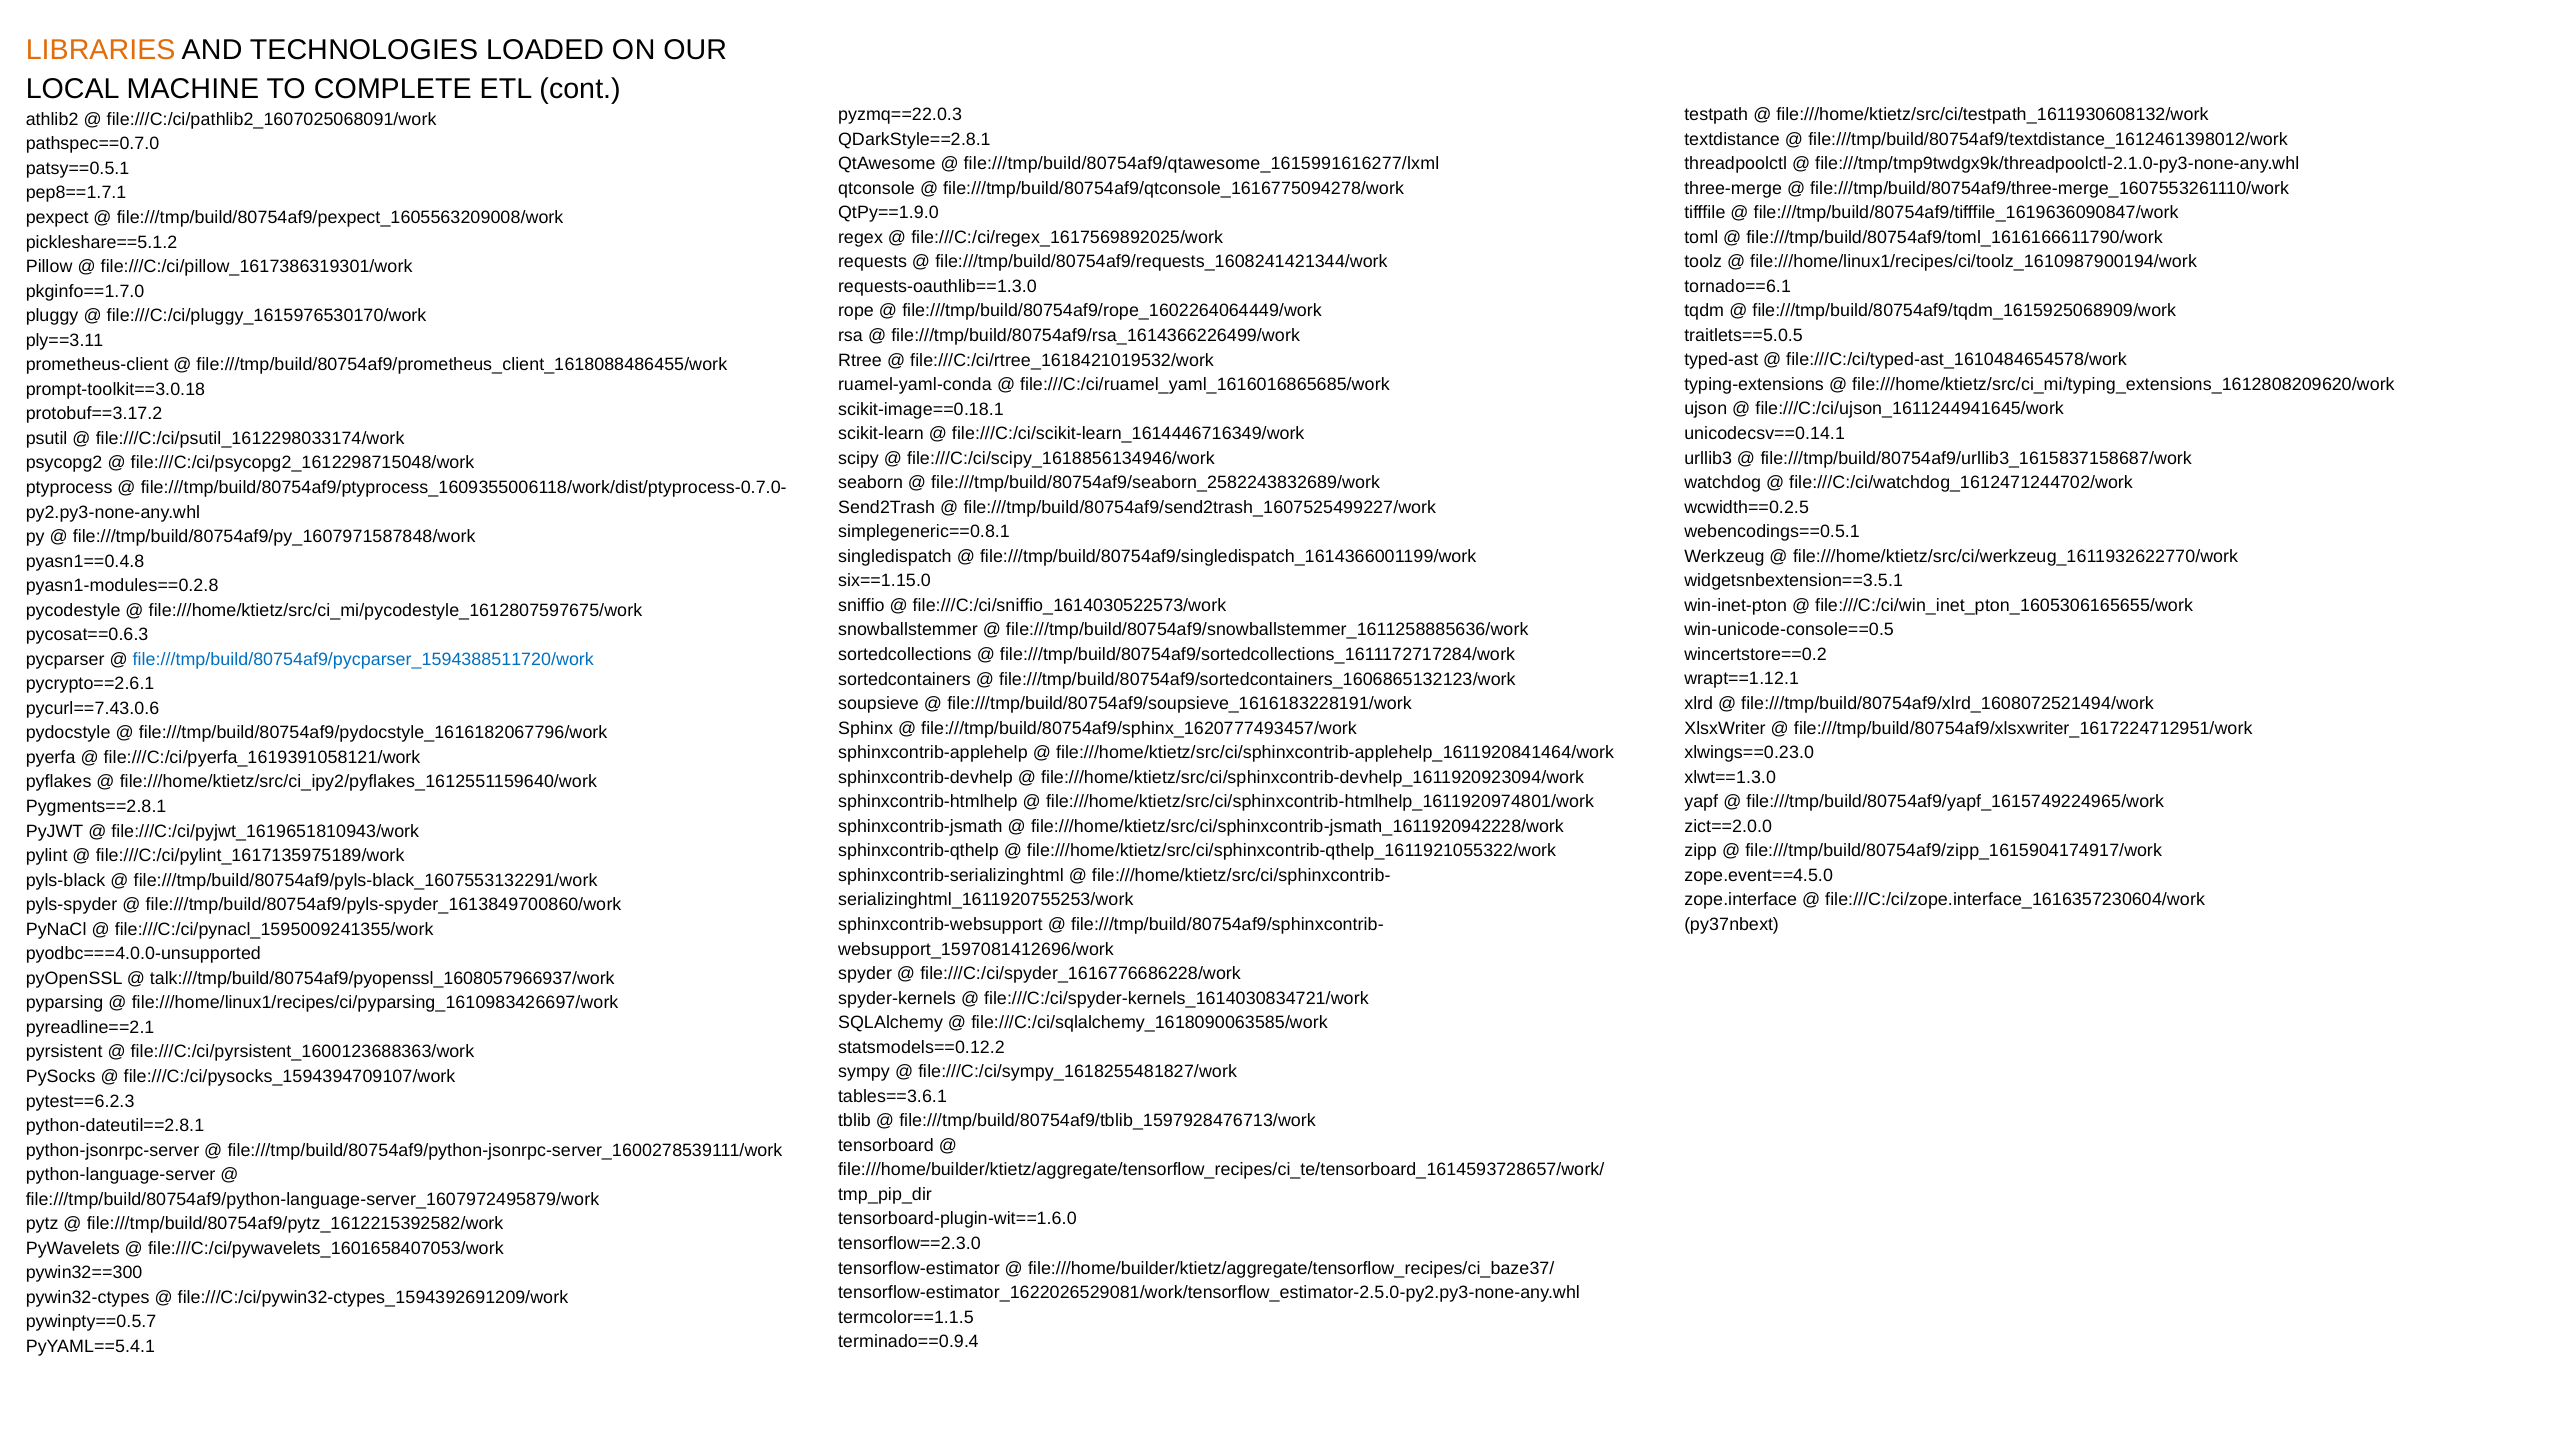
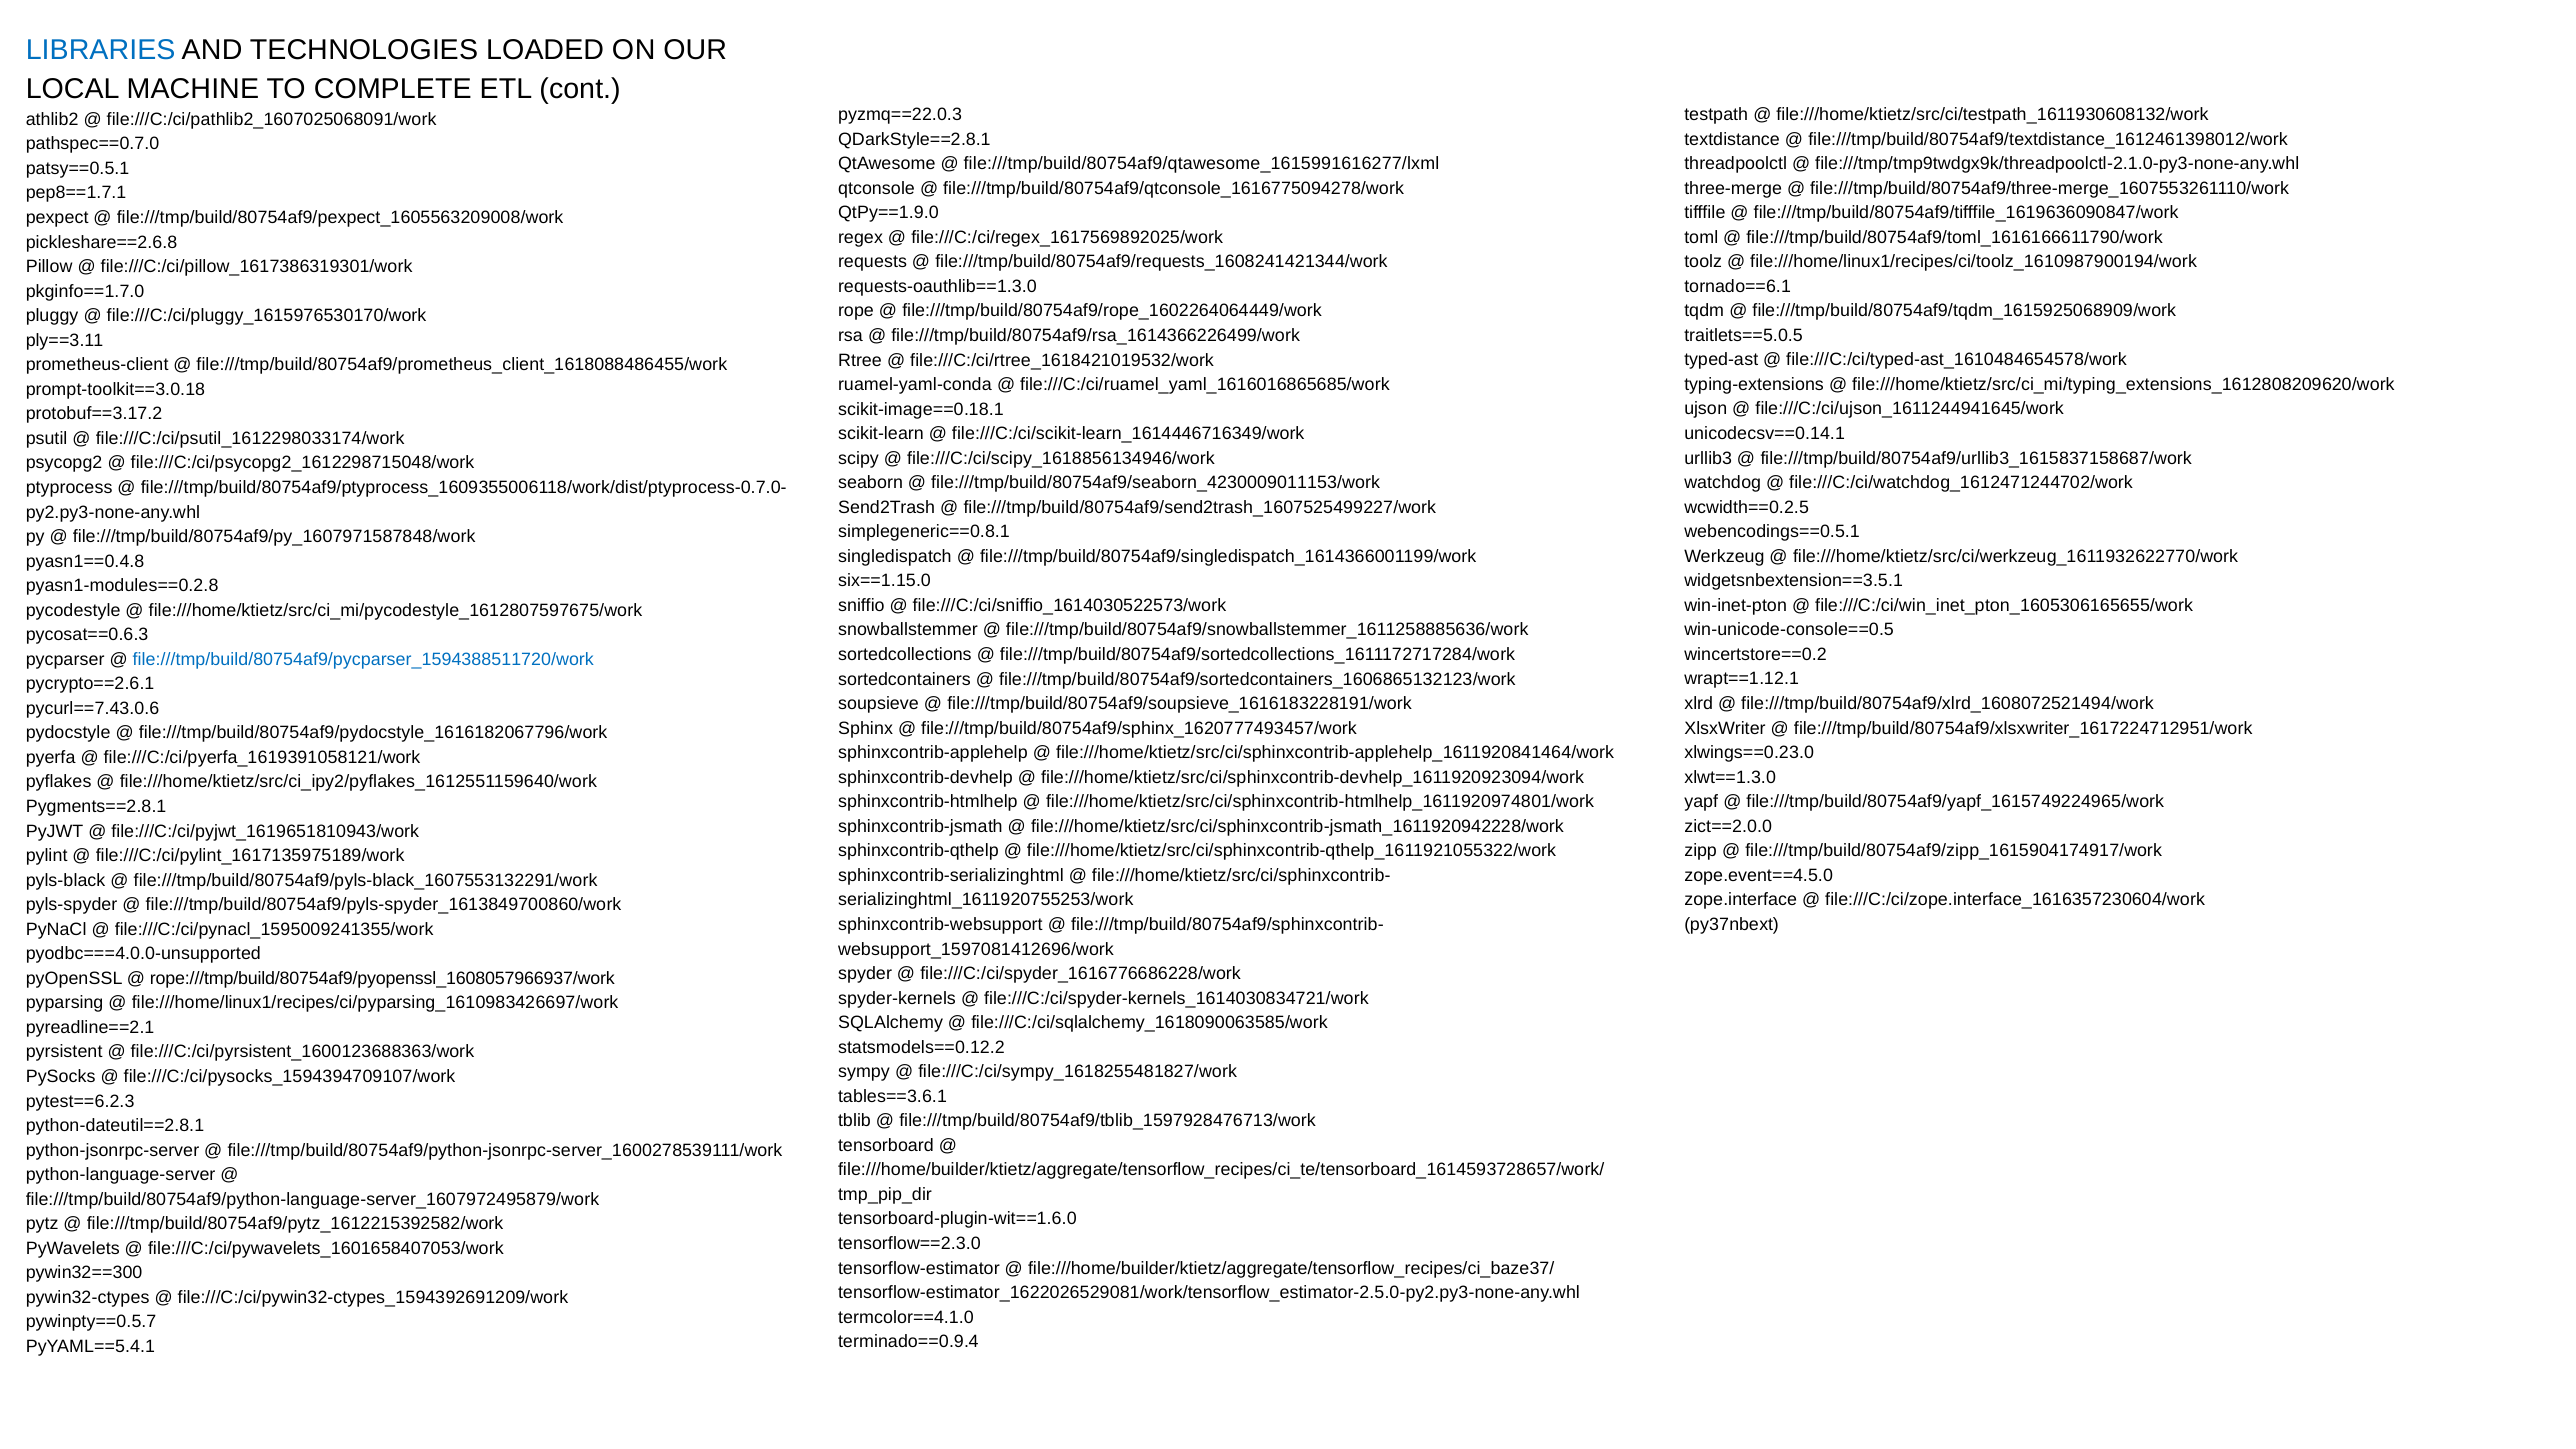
LIBRARIES colour: orange -> blue (101, 50)
pickleshare==5.1.2: pickleshare==5.1.2 -> pickleshare==2.6.8 (102, 242)
file:///tmp/build/80754af9/seaborn_2582243832689/work: file:///tmp/build/80754af9/seaborn_2582243832689/work -> file:///tmp/build/80754af9/seaborn_4230009011153/work (1156, 483)
talk:///tmp/build/80754af9/pyopenssl_1608057966937/work: talk:///tmp/build/80754af9/pyopenssl_1608057966937/work -> rope:///tmp/build/80754af9/pyopenssl_1608057966937/work (382, 978)
termcolor==1.1.5: termcolor==1.1.5 -> termcolor==4.1.0 (906, 1317)
